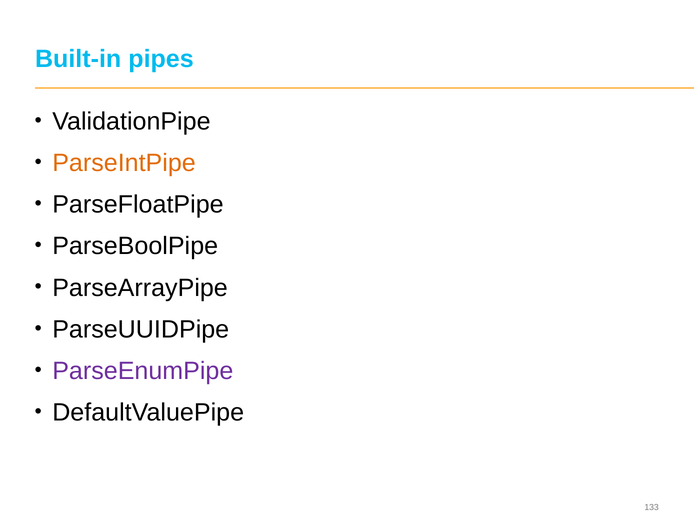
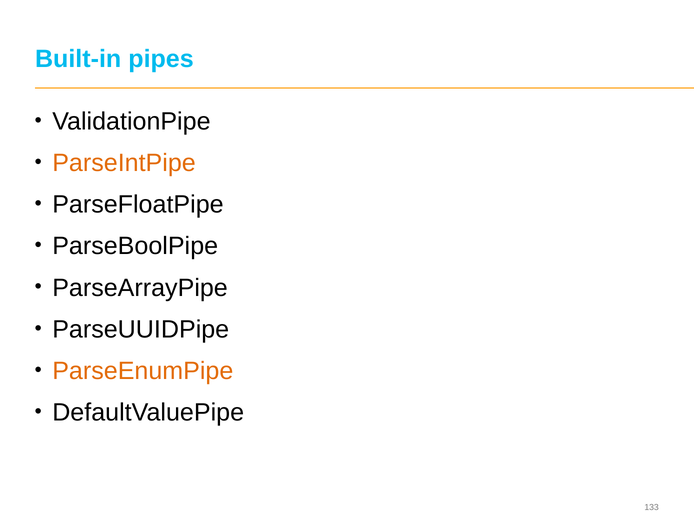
ParseEnumPipe colour: purple -> orange (143, 371)
